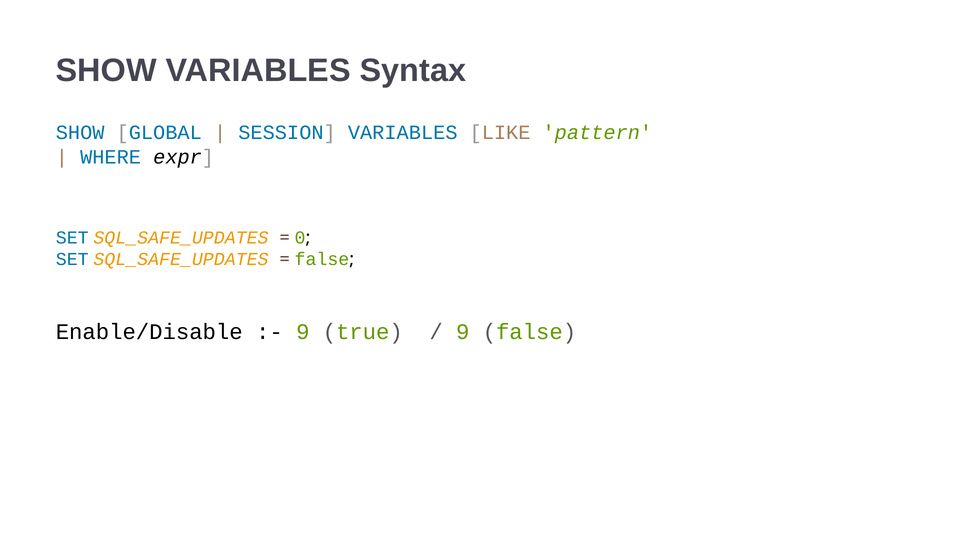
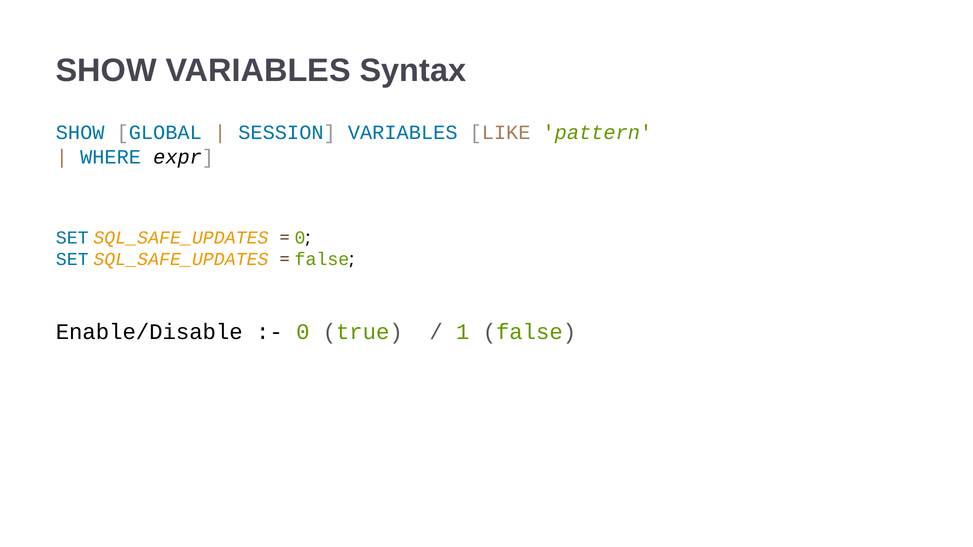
9: 9 -> 0 (303, 332)
9: 9 -> 1 (463, 332)
